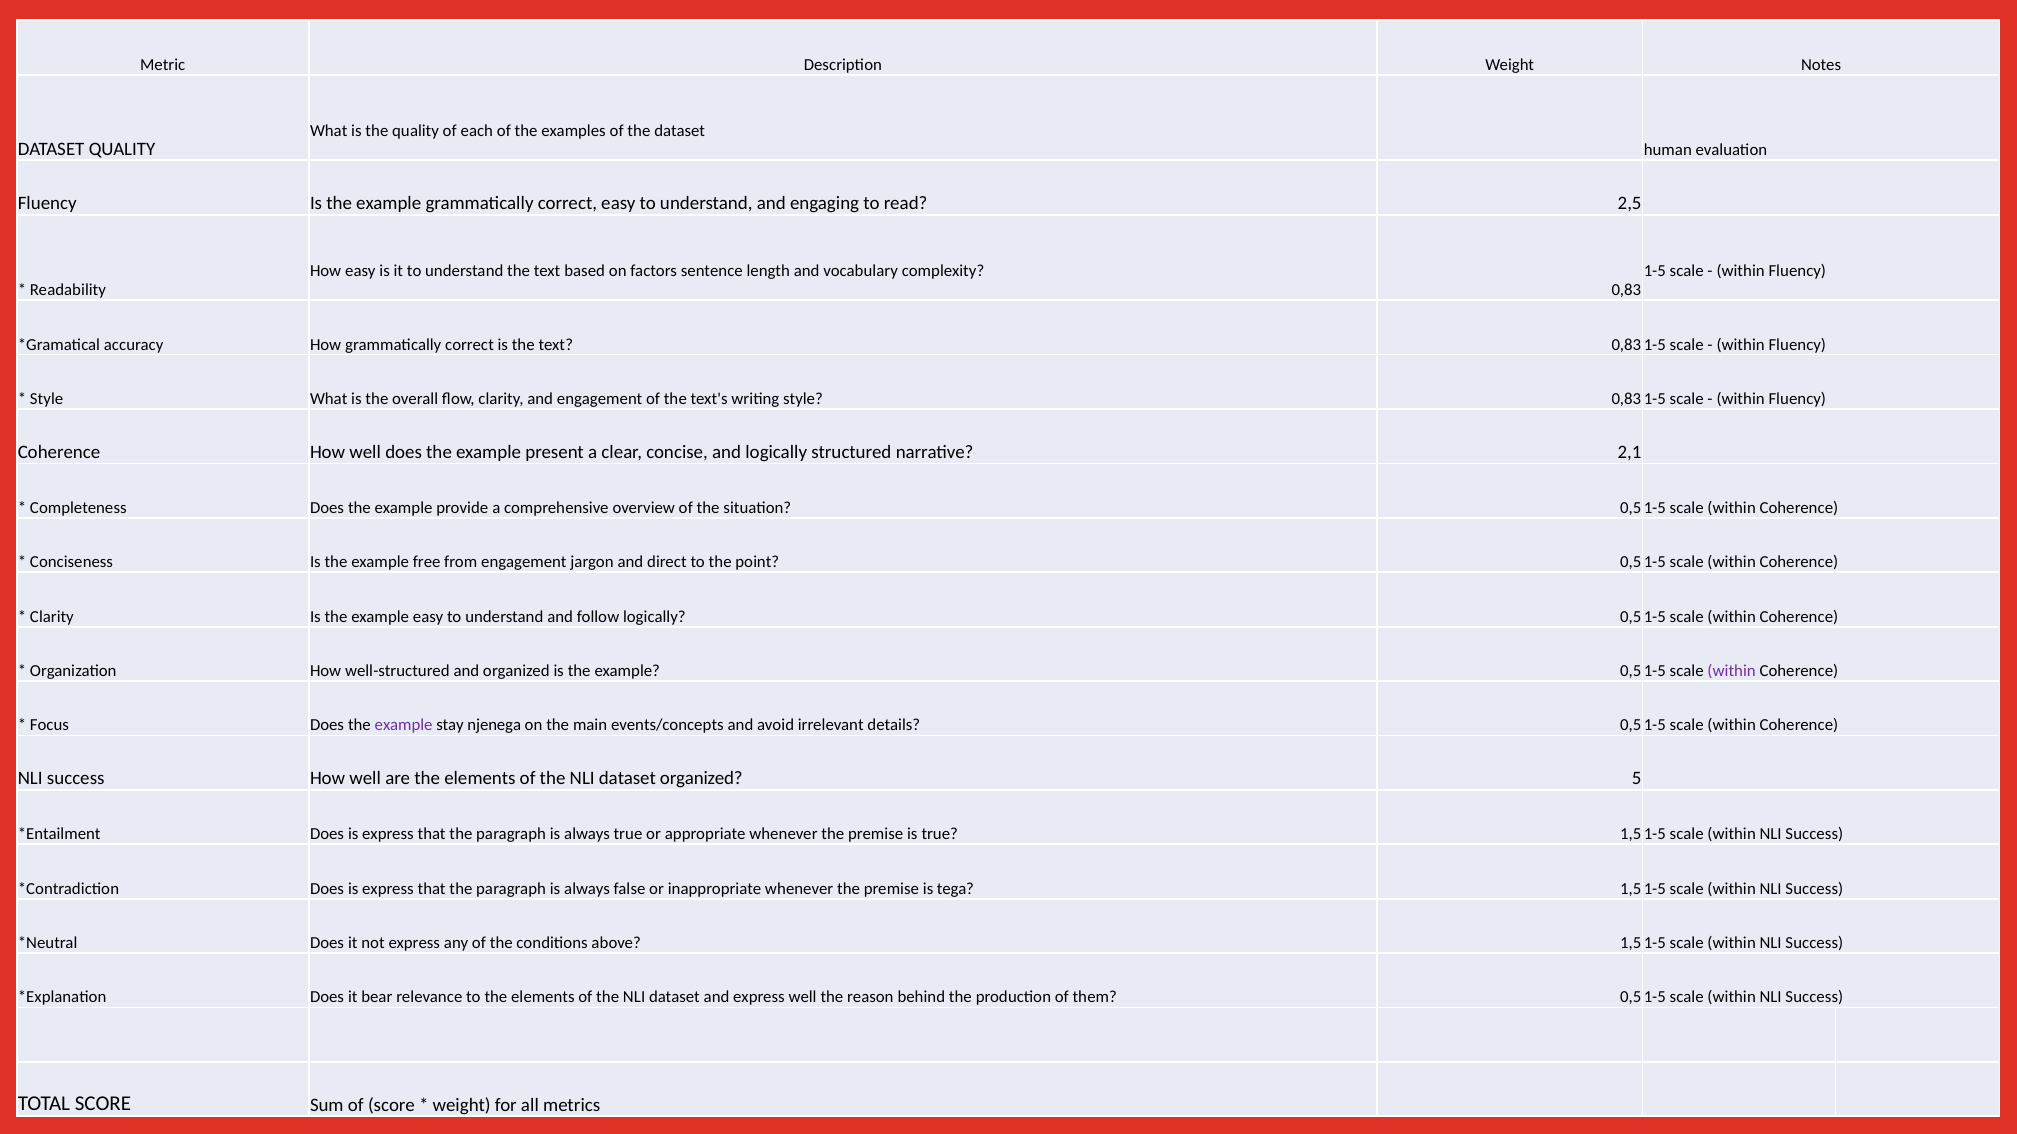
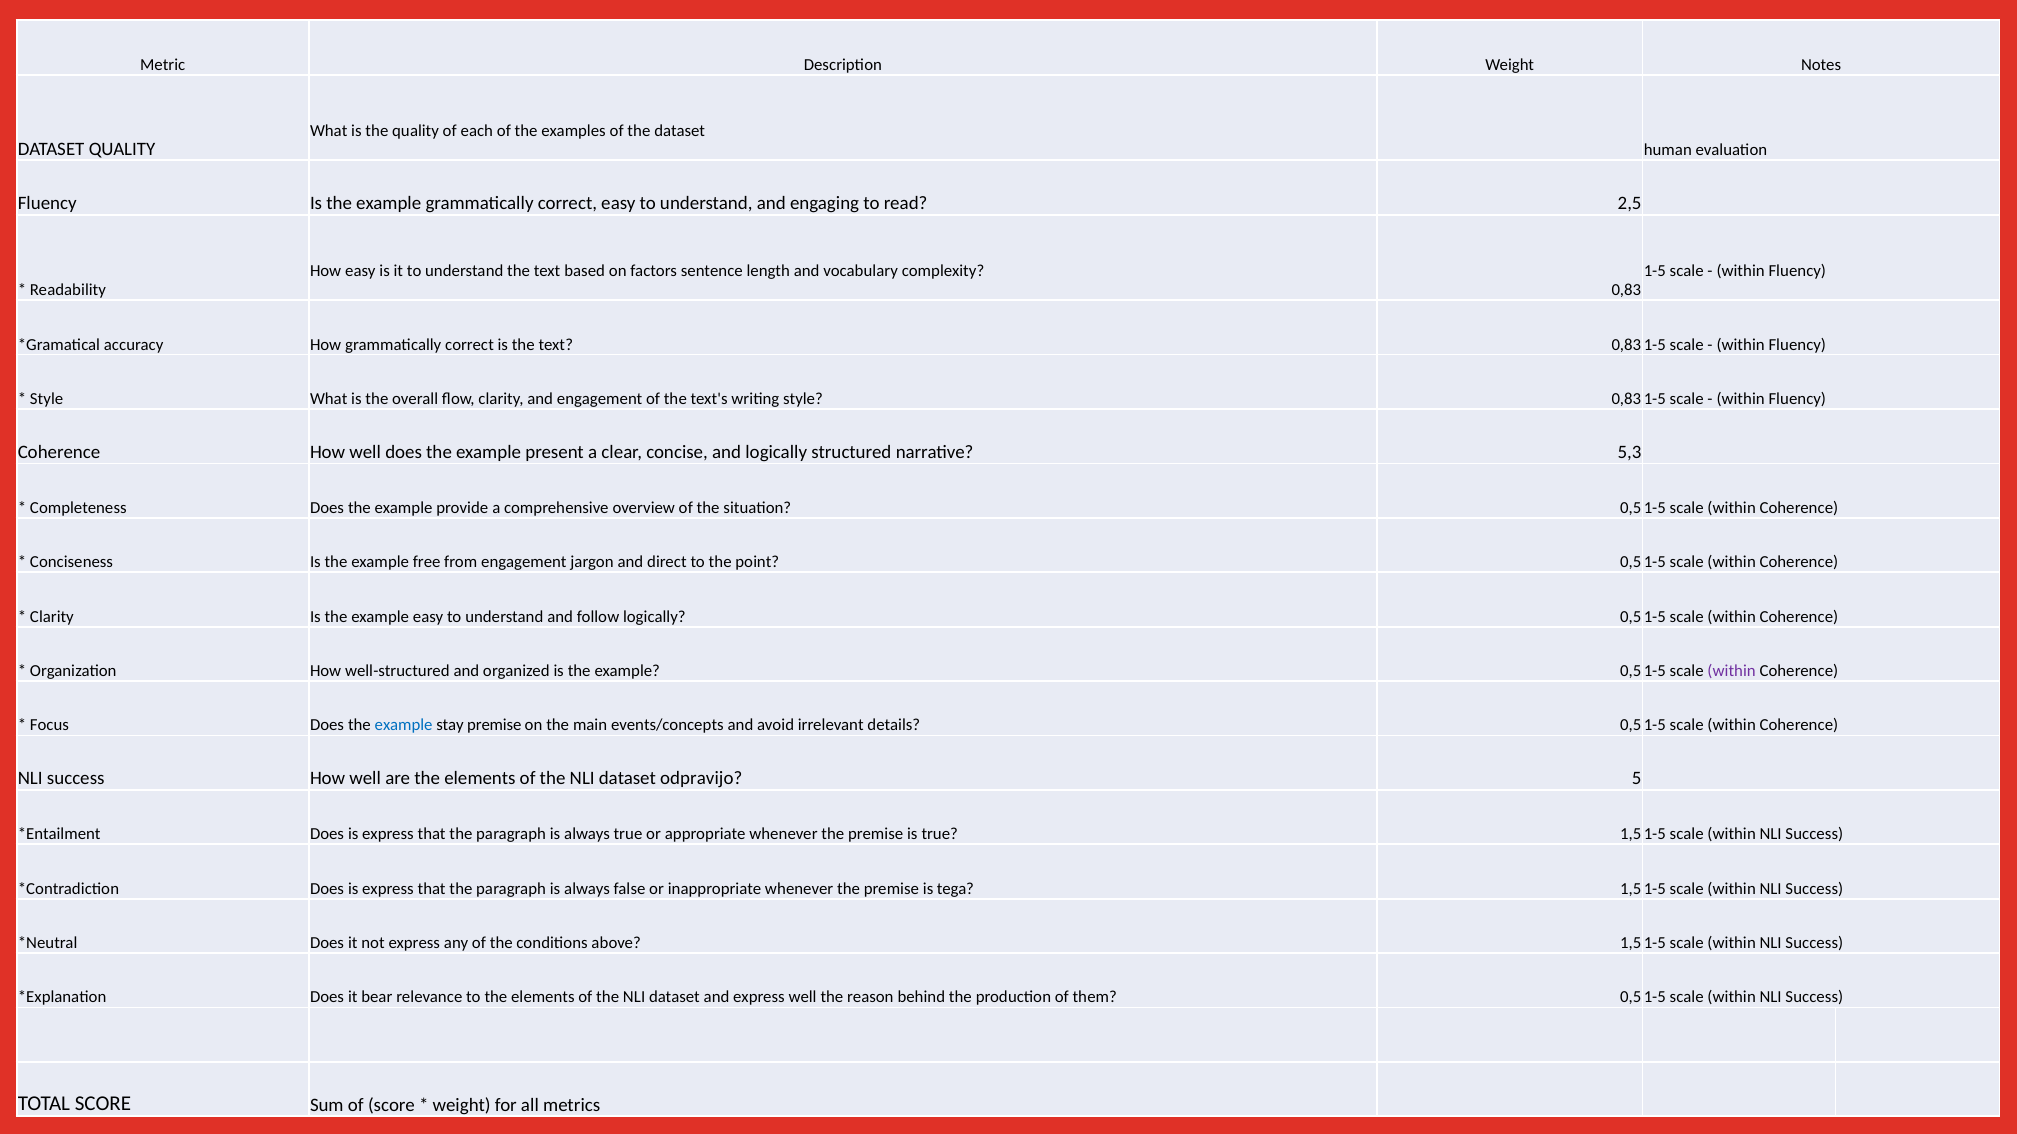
2,1: 2,1 -> 5,3 (1630, 452)
example colour: purple -> blue (404, 726)
stay njenega: njenega -> premise (494, 726)
dataset organized: organized -> odpravijo (701, 779)
